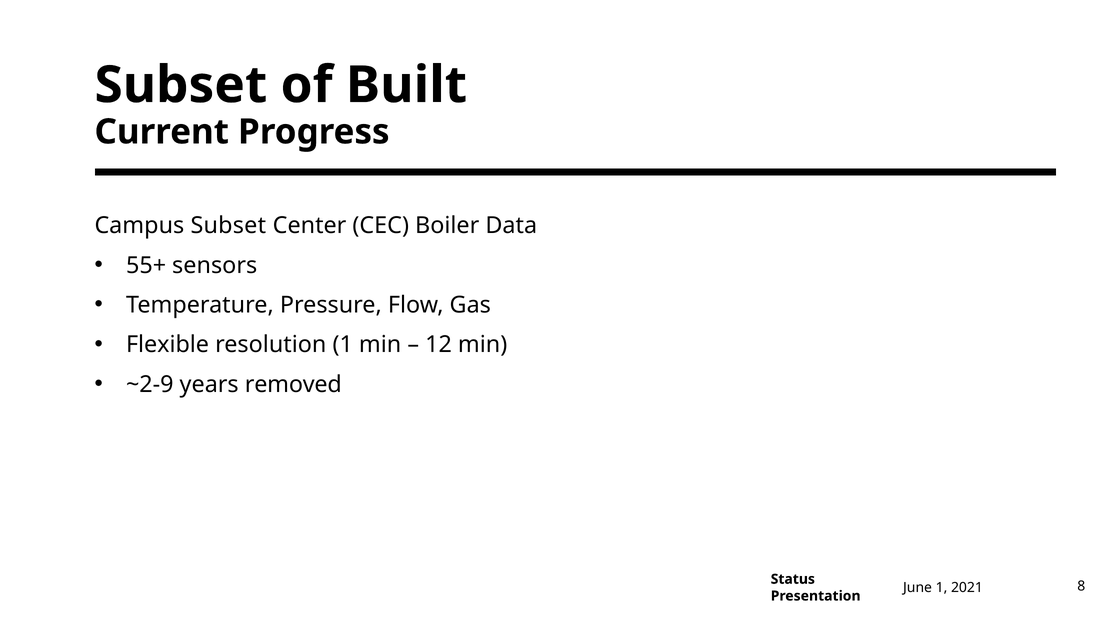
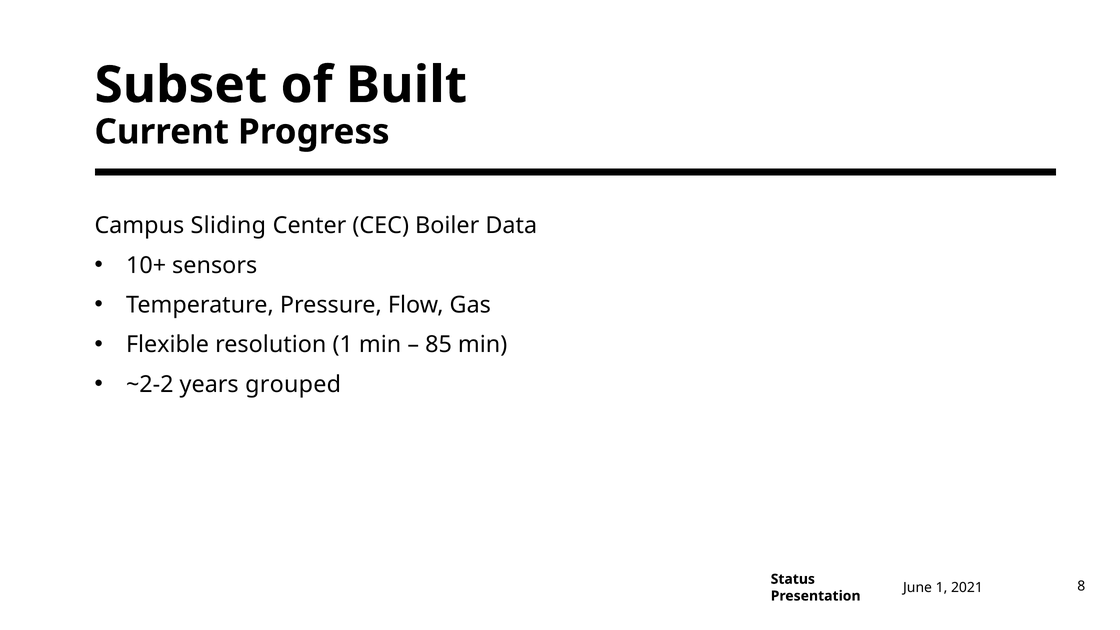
Campus Subset: Subset -> Sliding (228, 226)
55+: 55+ -> 10+ (146, 265)
12: 12 -> 85 (439, 345)
~2-9: ~2-9 -> ~2-2 (150, 384)
removed: removed -> grouped (293, 384)
